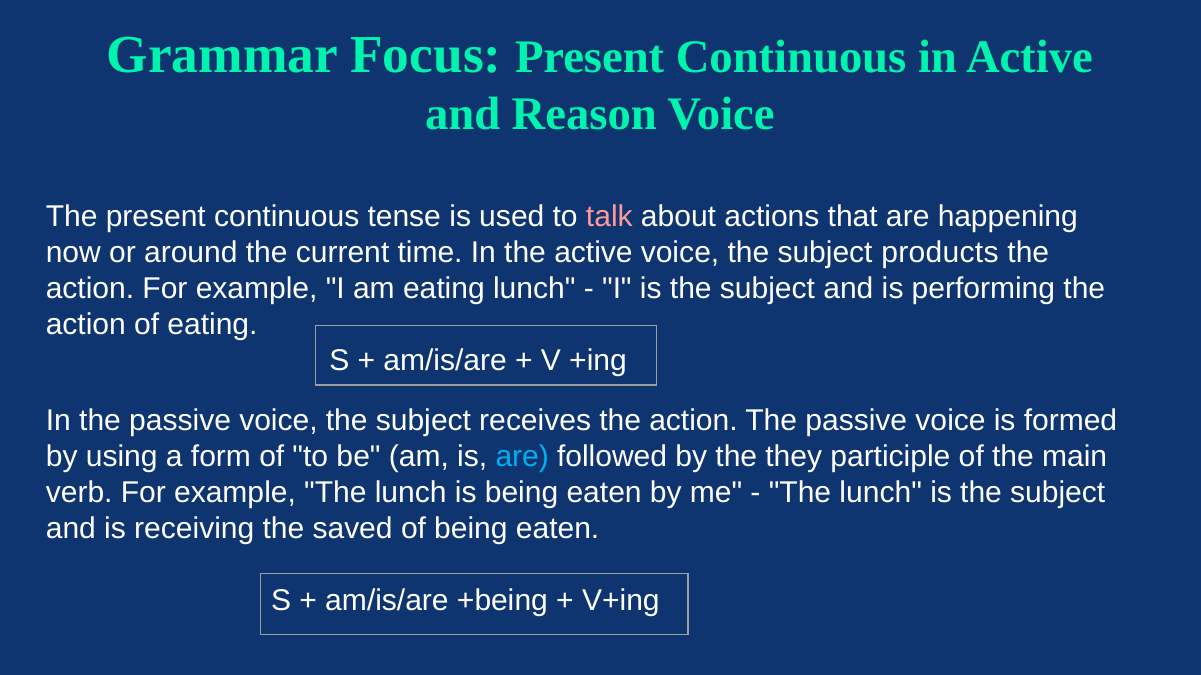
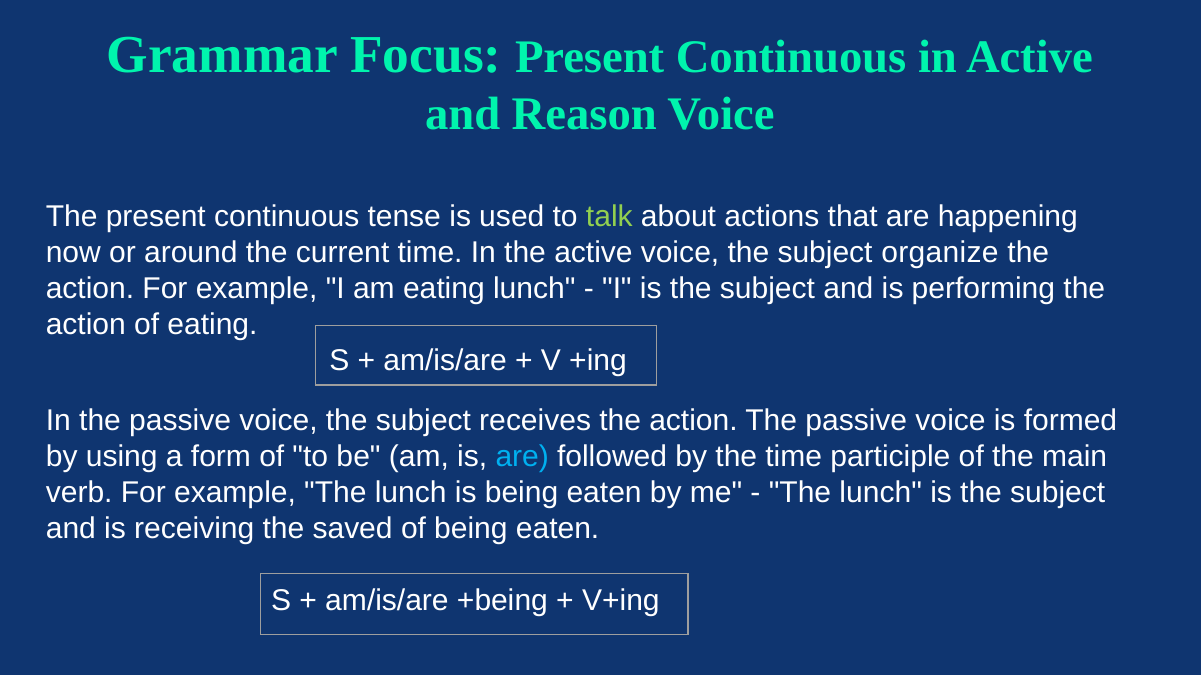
talk colour: pink -> light green (609, 217)
products: products -> organize (940, 253)
the they: they -> time (794, 457)
